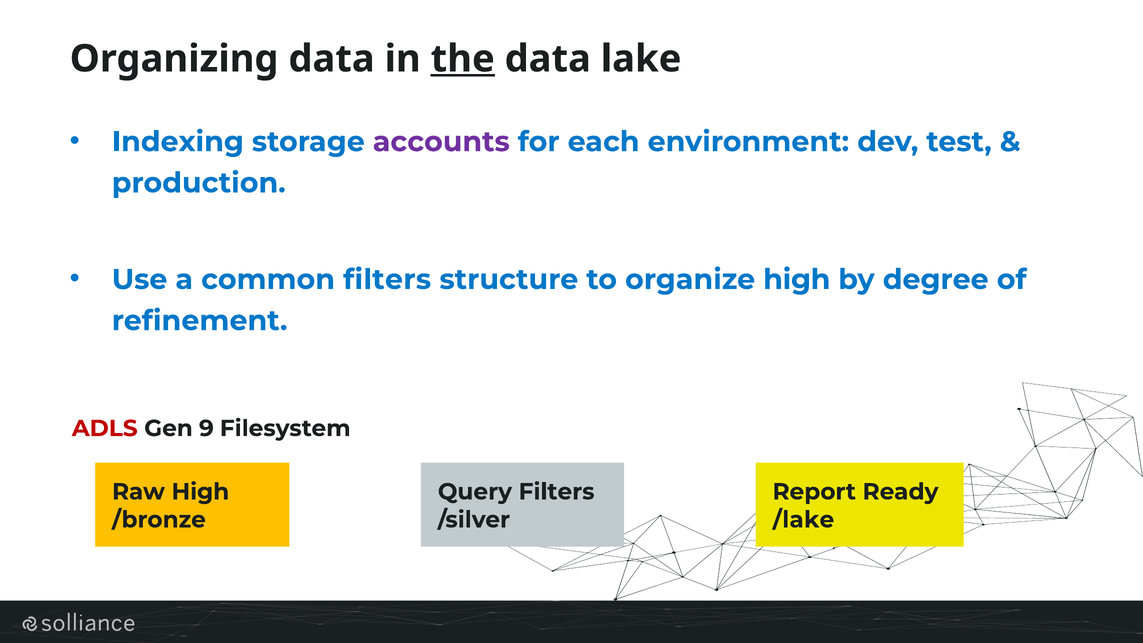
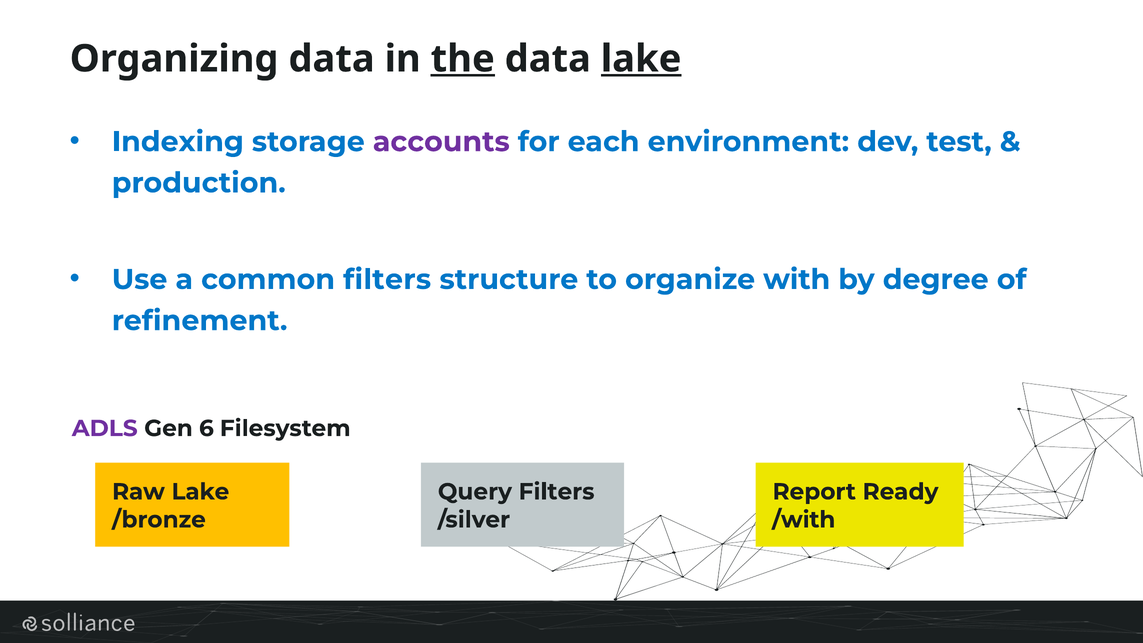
lake underline: none -> present (641, 59)
organize high: high -> with (797, 280)
ADLS colour: red -> purple (105, 428)
9: 9 -> 6 (206, 428)
Raw High: High -> Lake (200, 492)
/lake: /lake -> /with (804, 520)
